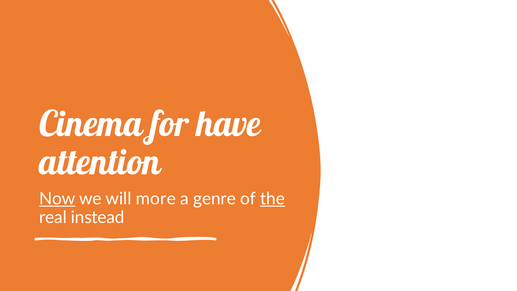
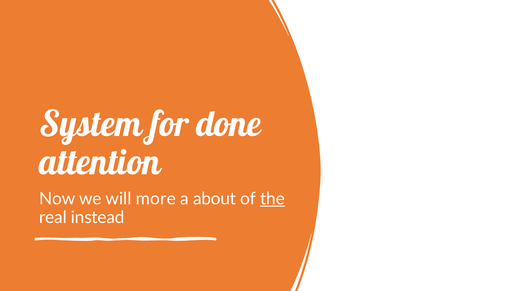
Cinema: Cinema -> System (91, 124)
have: have -> done (229, 124)
Now underline: present -> none (57, 199)
genre: genre -> about (215, 199)
